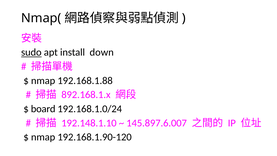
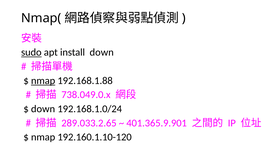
nmap underline: none -> present (43, 80)
892.168.1.x: 892.168.1.x -> 738.049.0.x (86, 95)
board: board -> down (43, 109)
192.148.1.10: 192.148.1.10 -> 289.033.2.65 (89, 123)
145.897.6.007: 145.897.6.007 -> 401.365.9.901 (157, 123)
192.168.1.90-120: 192.168.1.90-120 -> 192.160.1.10-120 (95, 137)
